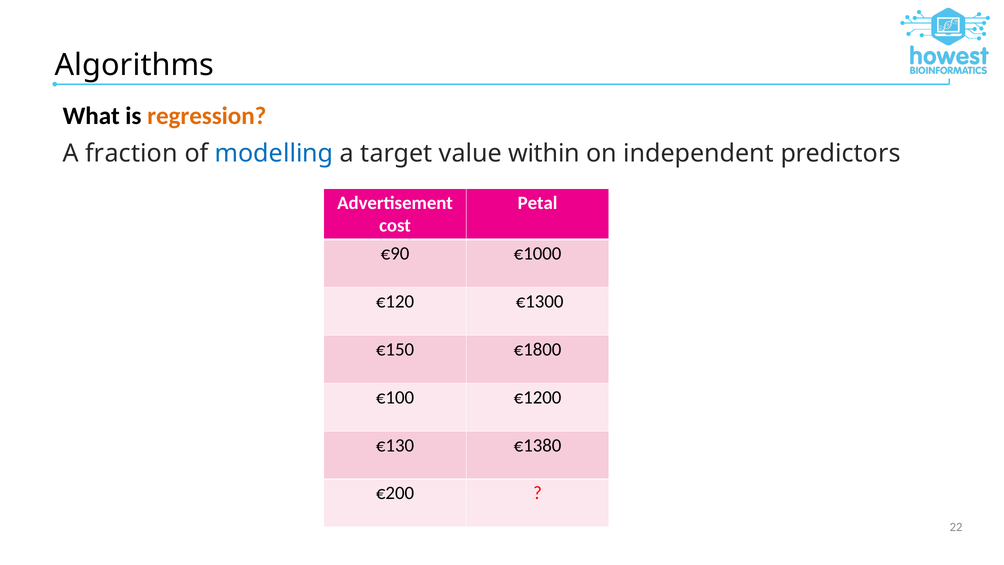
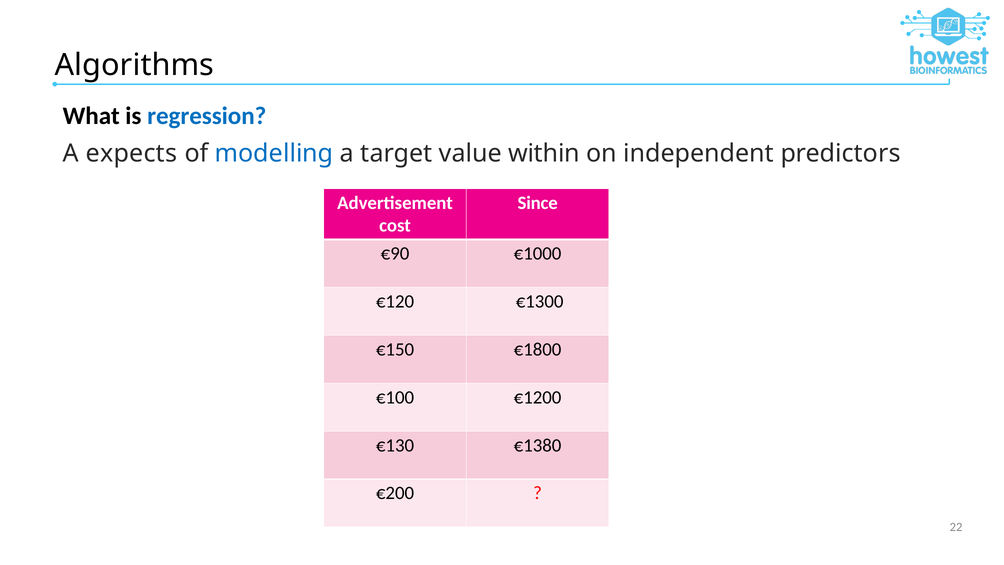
regression colour: orange -> blue (207, 116)
fraction: fraction -> expects (131, 153)
Petal: Petal -> Since (538, 203)
